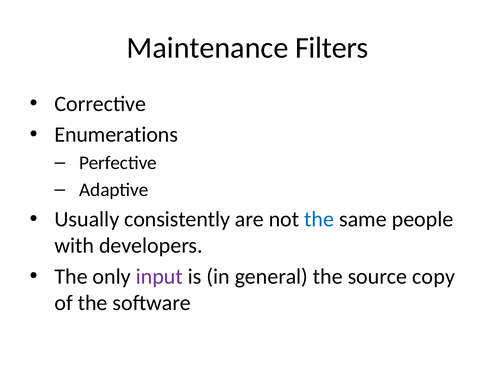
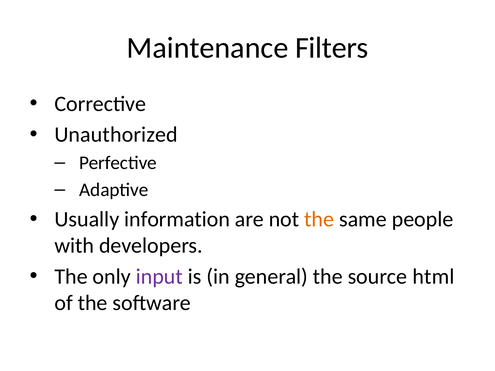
Enumerations: Enumerations -> Unauthorized (116, 135)
consistently: consistently -> information (177, 219)
the colour: blue -> orange (319, 219)
copy: copy -> html (434, 277)
